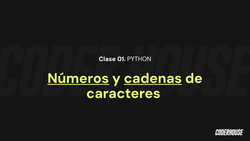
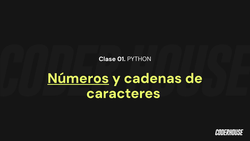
cadenas underline: present -> none (153, 78)
